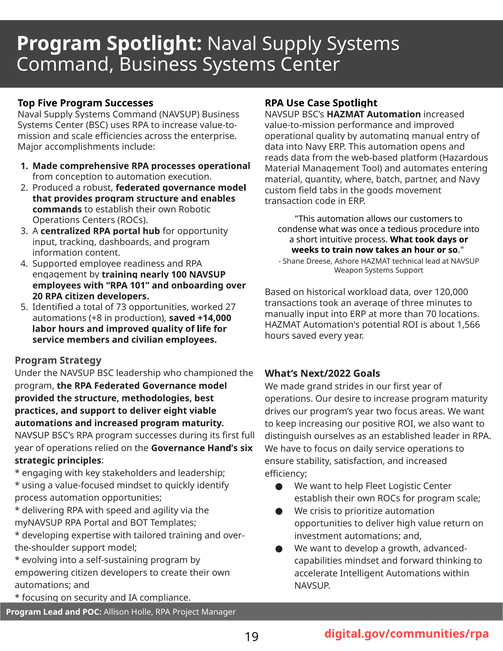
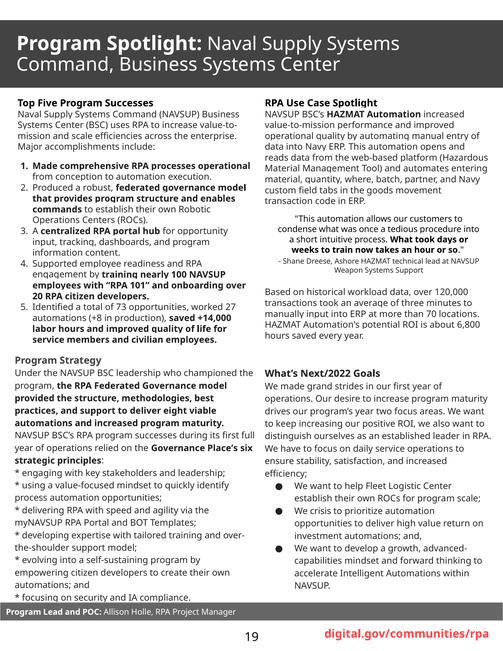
1,566: 1,566 -> 6,800 (469, 325)
Hand’s: Hand’s -> Place’s (223, 448)
